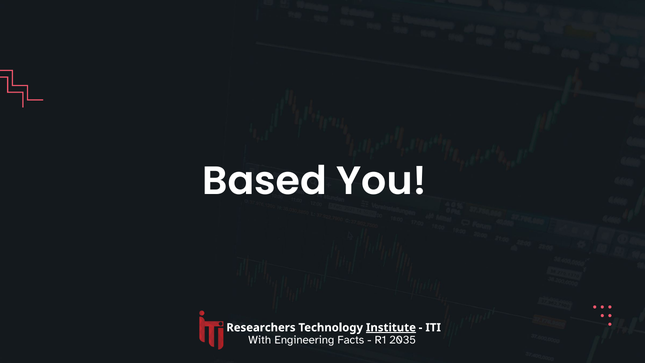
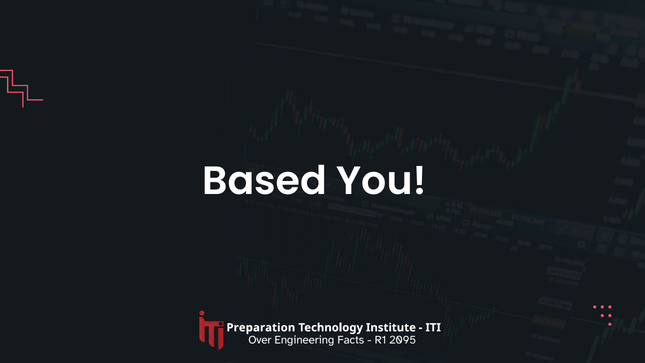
Researchers: Researchers -> Preparation (261, 327)
Institute underline: present -> none (391, 327)
With: With -> Over (260, 340)
2035: 2035 -> 2095 (403, 340)
